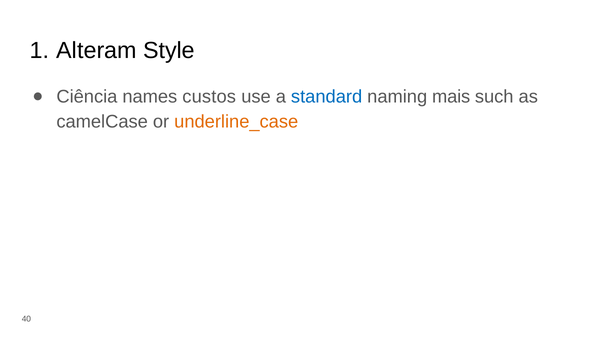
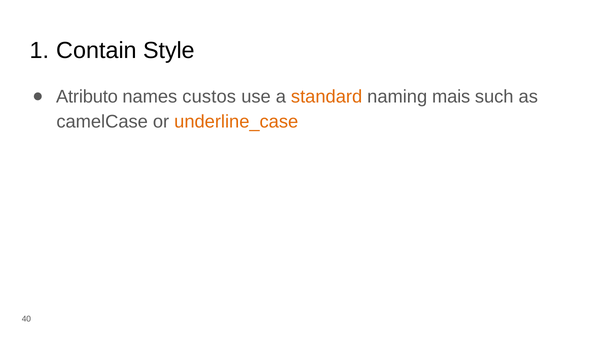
Alteram: Alteram -> Contain (97, 51)
Ciência: Ciência -> Atributo (87, 97)
standard colour: blue -> orange (327, 97)
